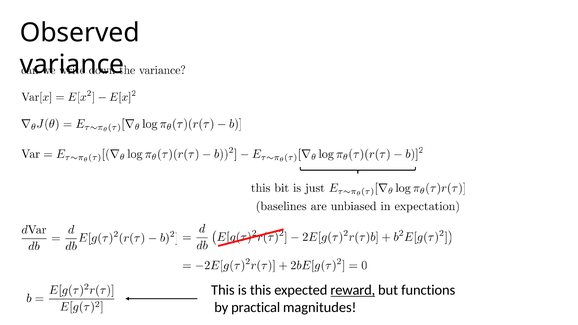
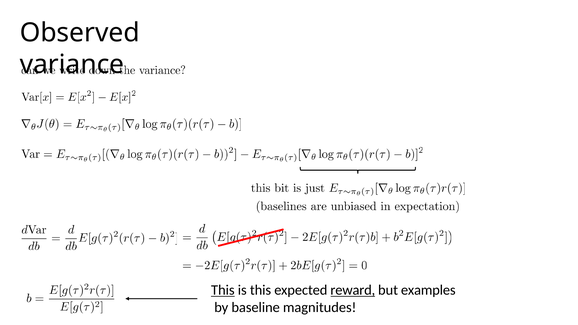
This underline: none -> present (223, 290)
functions: functions -> examples (428, 290)
practical: practical -> baseline (256, 308)
